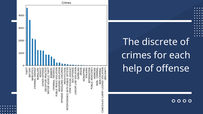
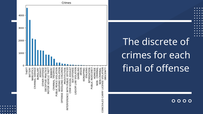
help: help -> final (132, 69)
